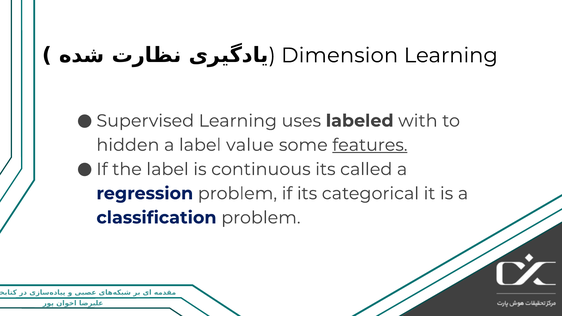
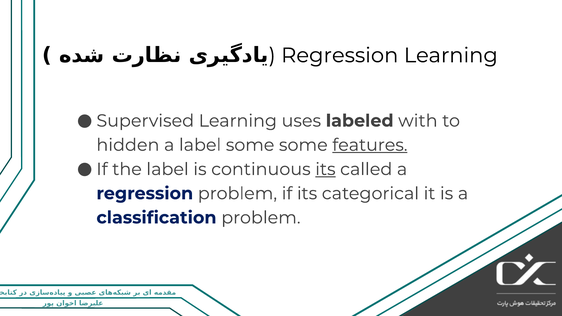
Dimension: Dimension -> Regression (340, 55)
label value: value -> some (250, 145)
its underline: none -> present (325, 169)
